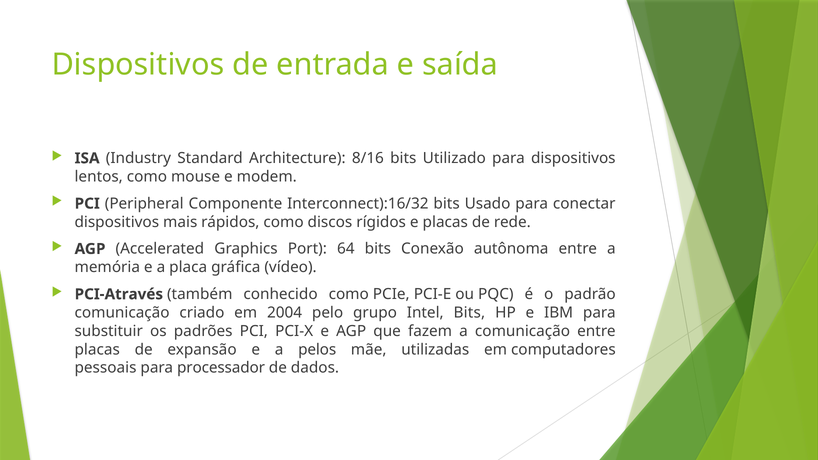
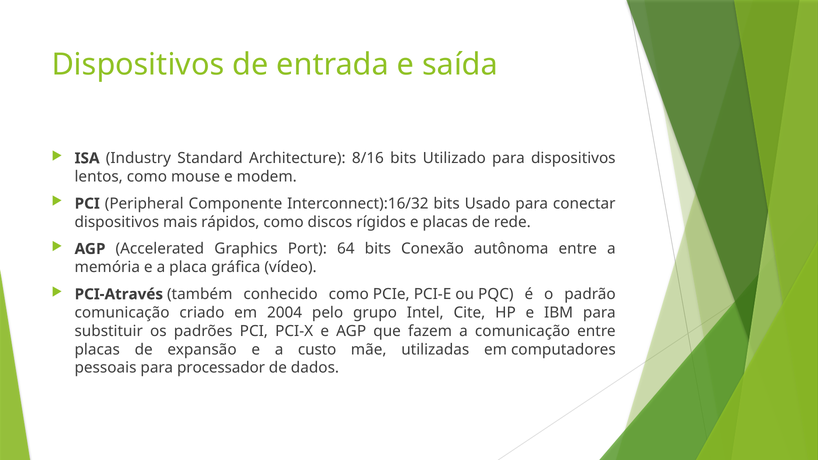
Intel Bits: Bits -> Cite (469, 313)
pelos: pelos -> custo (317, 350)
